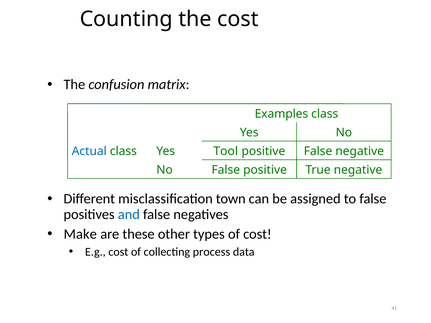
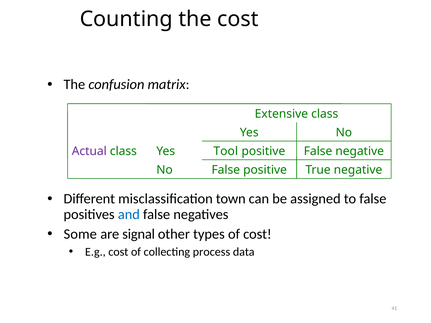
Examples: Examples -> Extensive (281, 114)
Actual colour: blue -> purple (89, 151)
Make: Make -> Some (80, 234)
these: these -> signal (139, 234)
